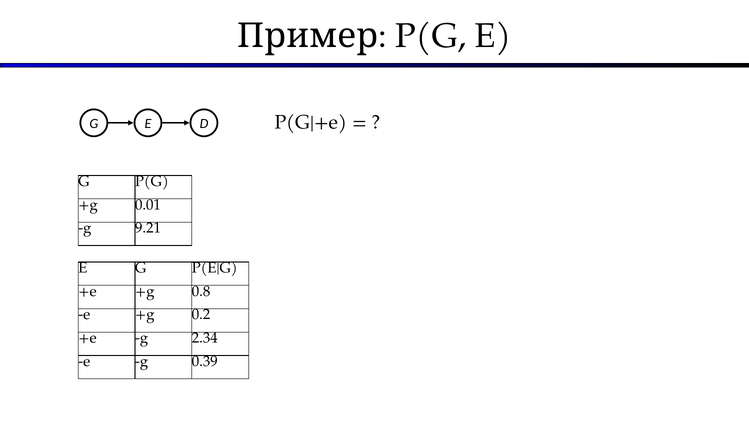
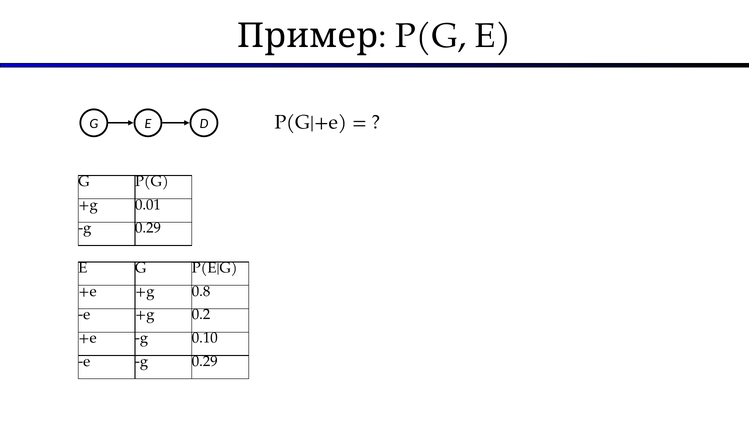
9.21: 9.21 -> 0.29 (148, 228)
2.34: 2.34 -> 0.10 (205, 338)
e g 0.39: 0.39 -> 0.29 (205, 362)
